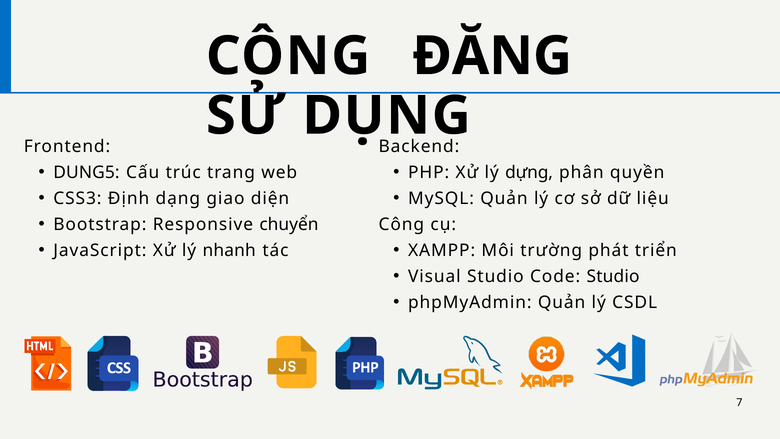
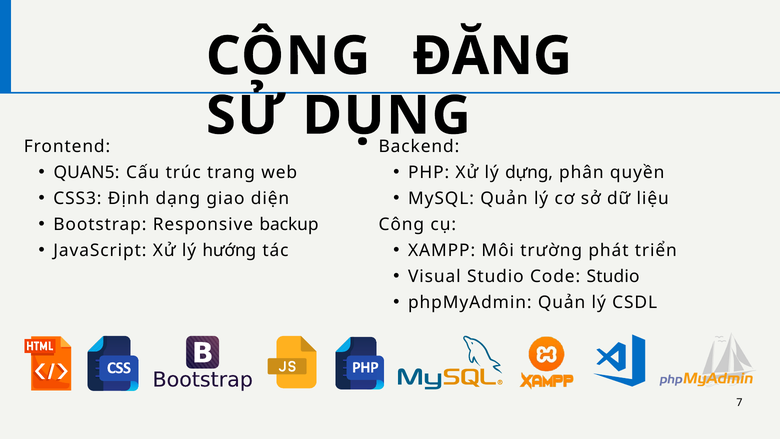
DUNG5: DUNG5 -> QUAN5 (86, 172)
chuyển: chuyển -> backup (289, 224)
nhanh: nhanh -> hướng (229, 250)
